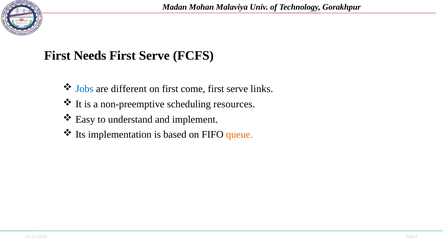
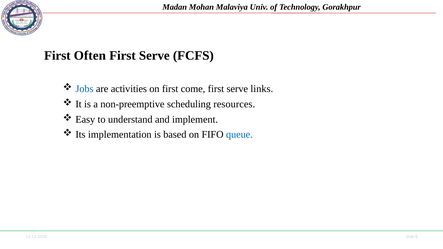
Needs: Needs -> Often (90, 56)
different: different -> activities (129, 89)
queue colour: orange -> blue (239, 135)
